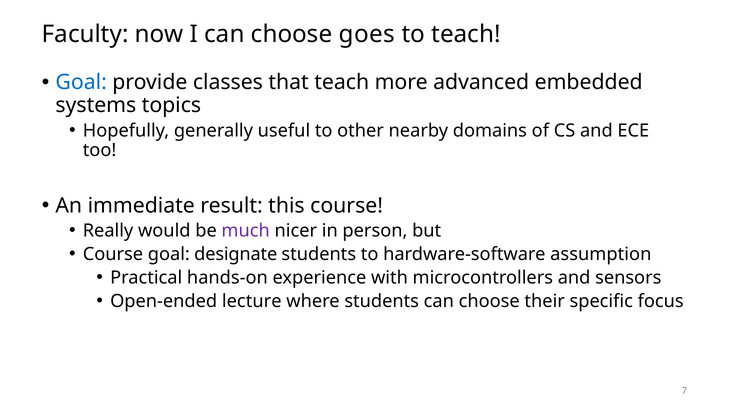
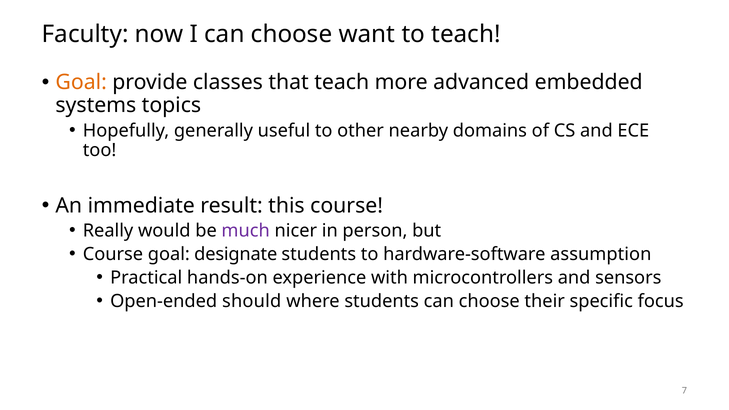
goes: goes -> want (367, 34)
Goal colour: blue -> orange (81, 82)
lecture: lecture -> should (252, 301)
